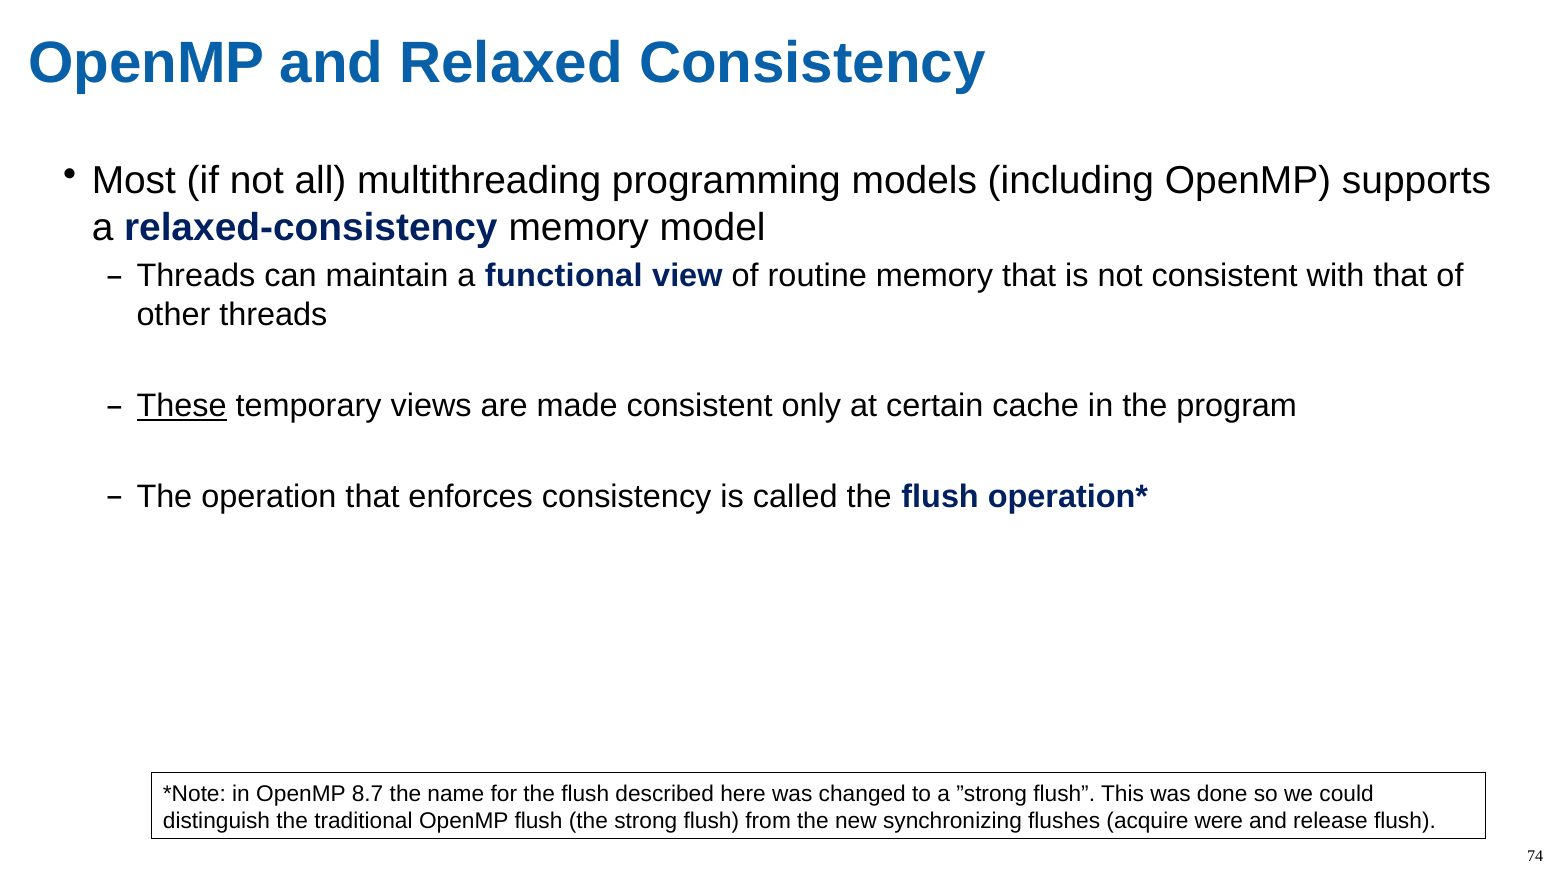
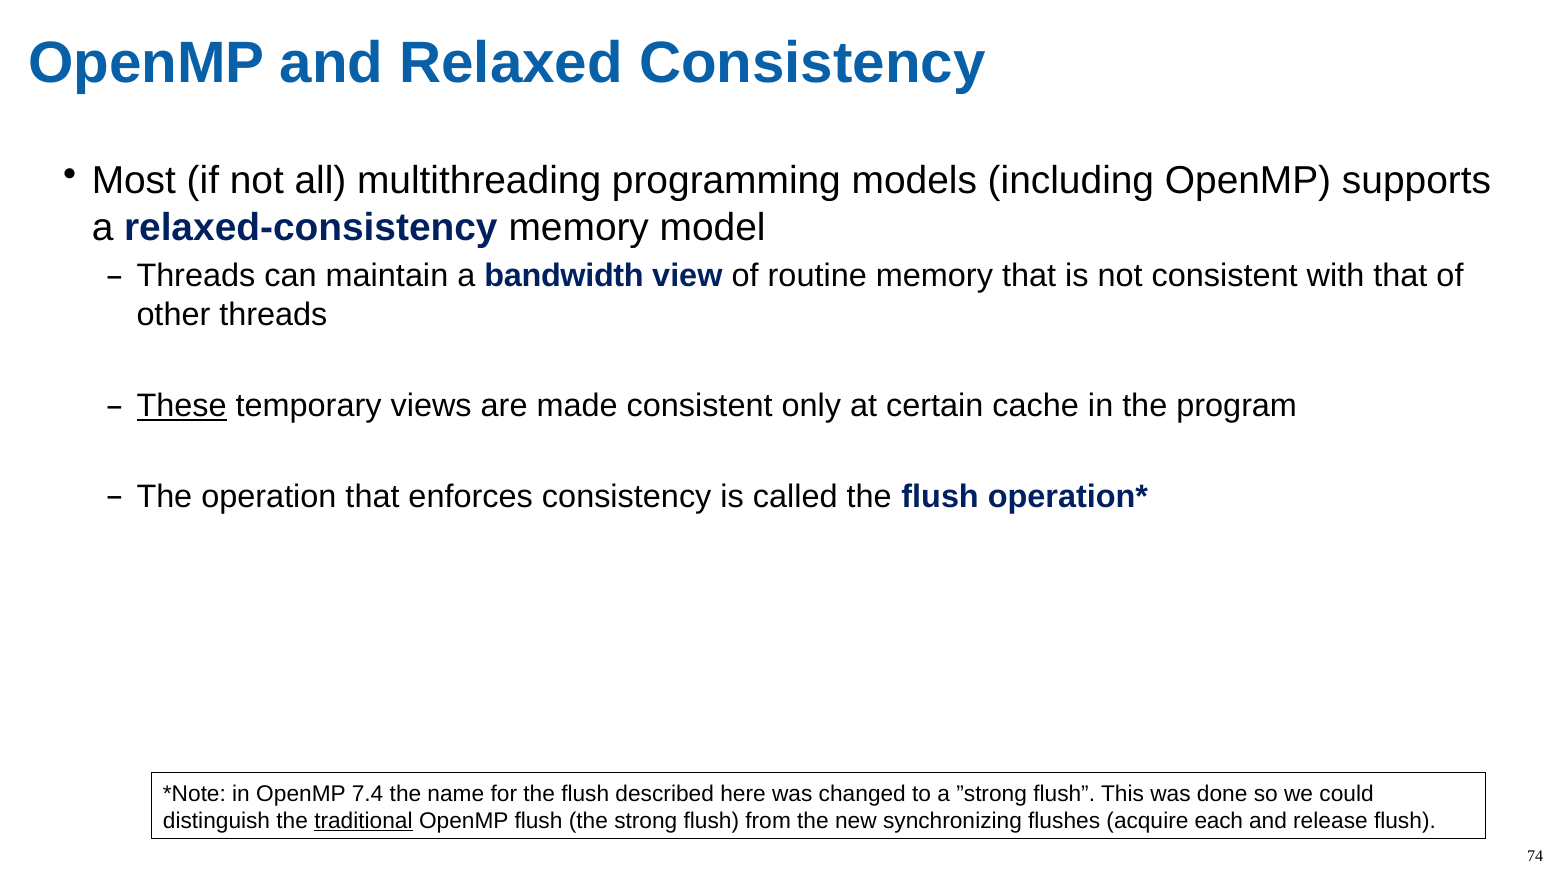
functional: functional -> bandwidth (564, 276)
8.7: 8.7 -> 7.4 (368, 793)
traditional underline: none -> present (363, 821)
were: were -> each (1219, 821)
